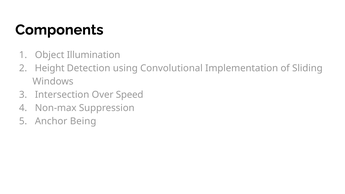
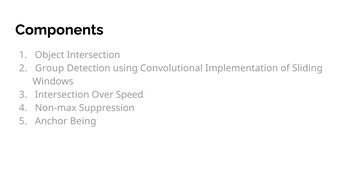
Object Illumination: Illumination -> Intersection (94, 55)
Height: Height -> Group (50, 68)
